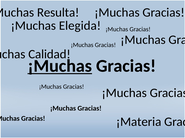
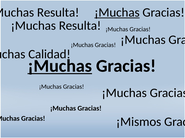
¡Muchas underline: none -> present (117, 12)
Elegida: Elegida -> Resulta (80, 26)
¡Materia: ¡Materia -> ¡Mismos (139, 122)
